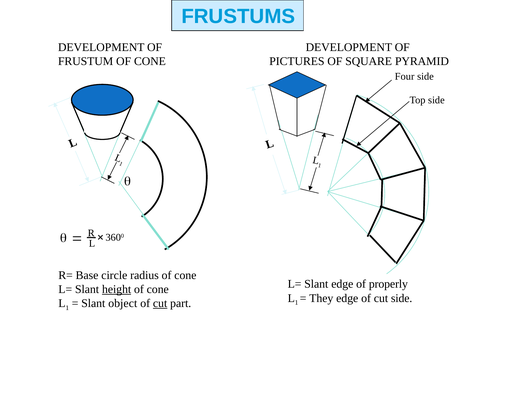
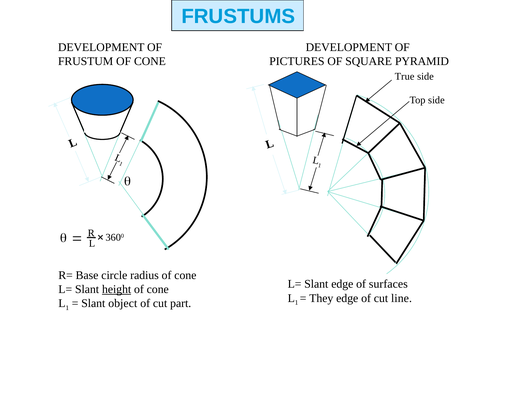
Four: Four -> True (405, 76)
properly: properly -> surfaces (388, 284)
cut side: side -> line (401, 298)
cut underline: present -> none (160, 303)
